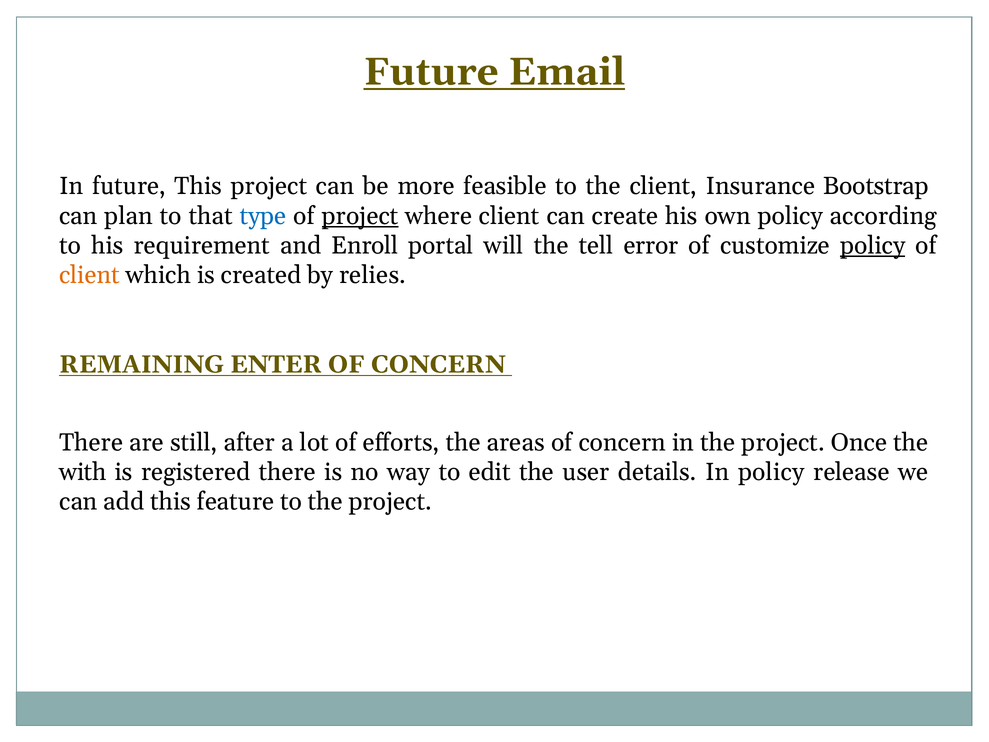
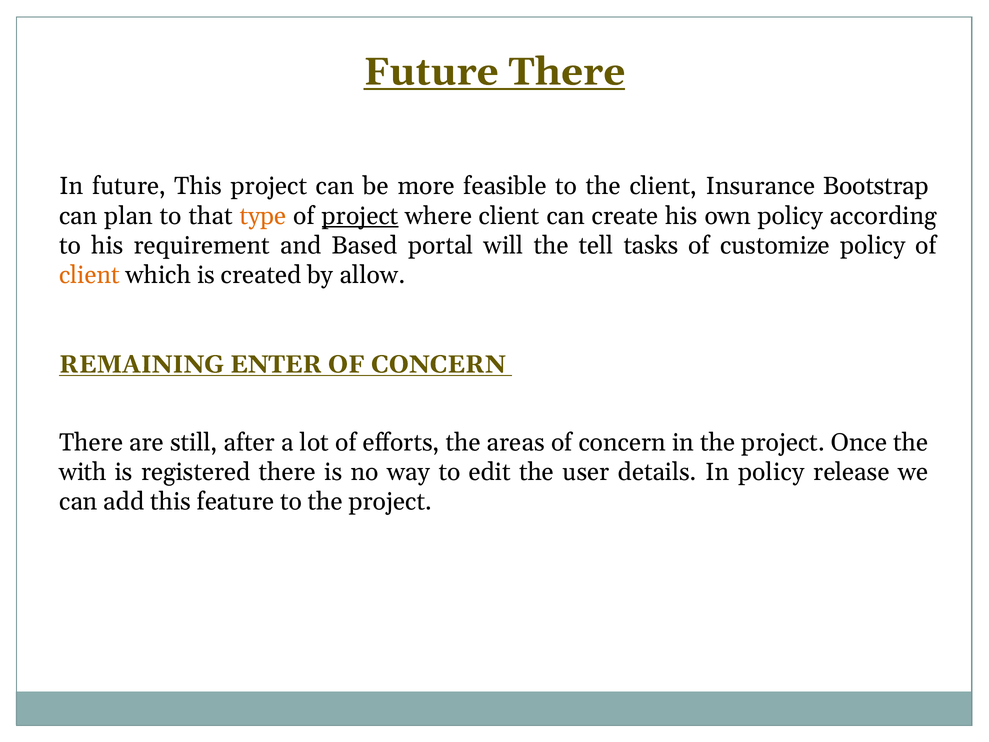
Future Email: Email -> There (567, 72)
type colour: blue -> orange (263, 216)
Enroll: Enroll -> Based (365, 246)
error: error -> tasks (651, 246)
policy underline: present -> none (873, 246)
relies: relies -> allow (373, 275)
